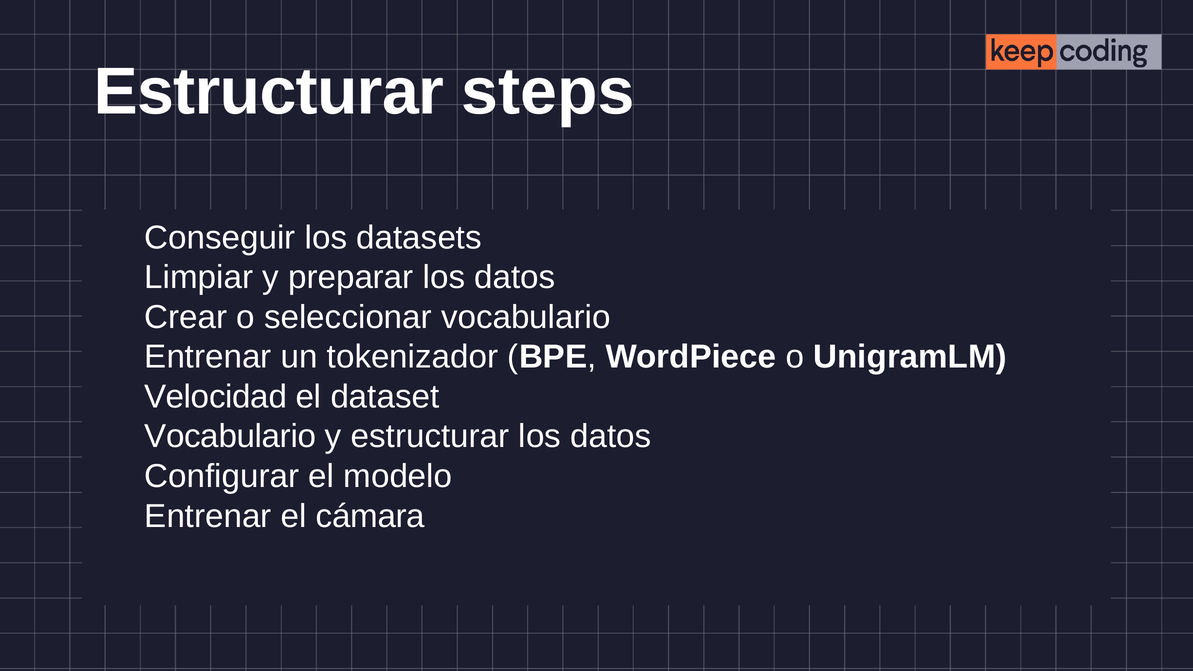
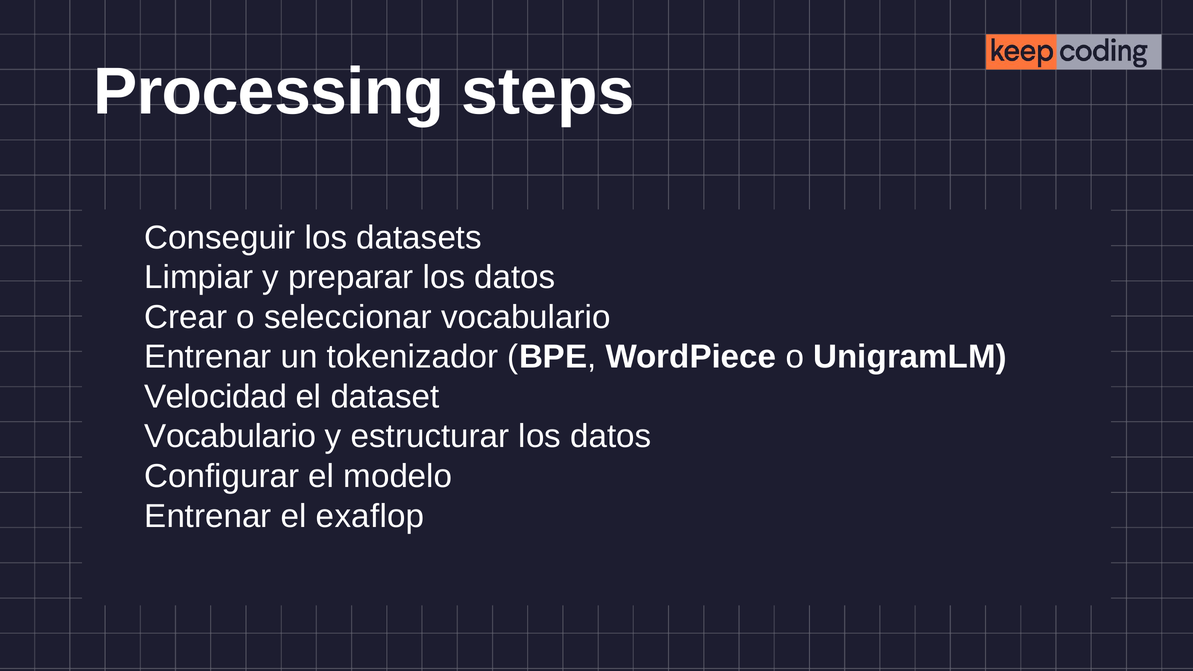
Estructurar: Estructurar -> Processing (269, 92)
cámara: cámara -> exaflop (370, 516)
